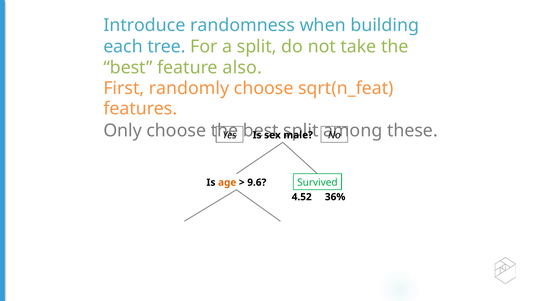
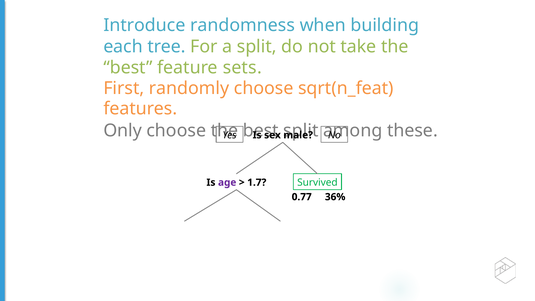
also: also -> sets (242, 68)
age colour: orange -> purple (227, 182)
9.6: 9.6 -> 1.7 (257, 182)
4.52: 4.52 -> 0.77 (302, 197)
